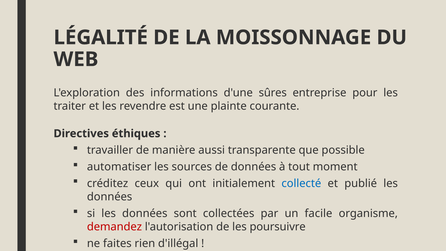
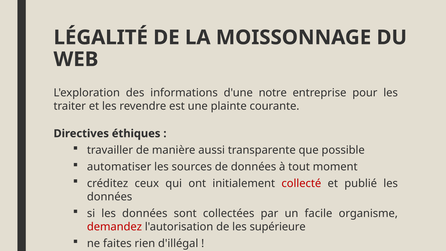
sûres: sûres -> notre (273, 93)
collecté colour: blue -> red (301, 183)
poursuivre: poursuivre -> supérieure (278, 227)
